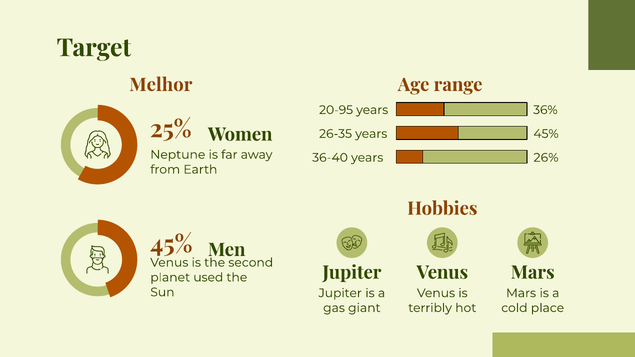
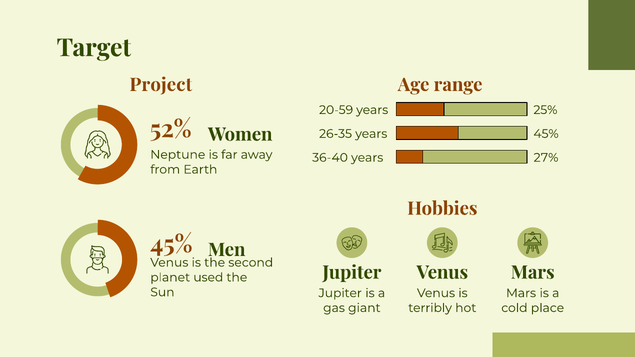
Melhor: Melhor -> Project (161, 85)
20-95: 20-95 -> 20-59 (336, 110)
36%: 36% -> 25% (545, 110)
25%: 25% -> 52% (171, 129)
26%: 26% -> 27% (546, 158)
